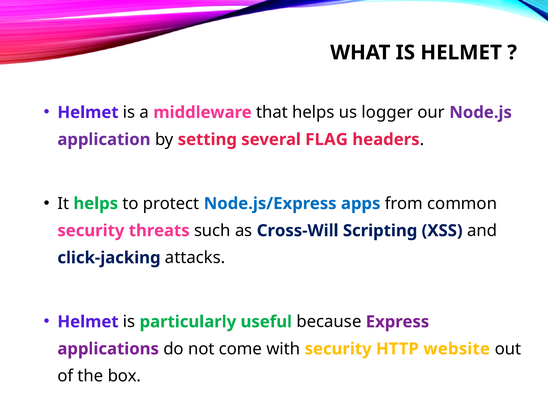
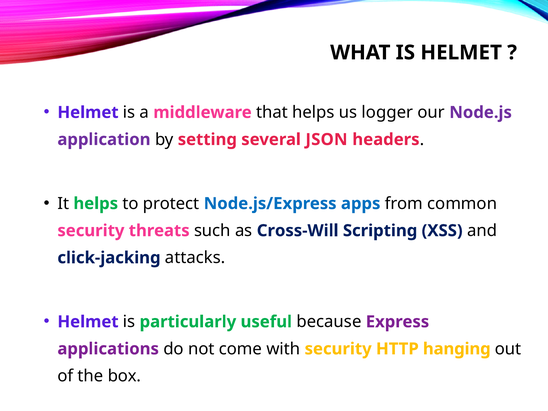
FLAG: FLAG -> JSON (327, 140)
website: website -> hanging (457, 349)
